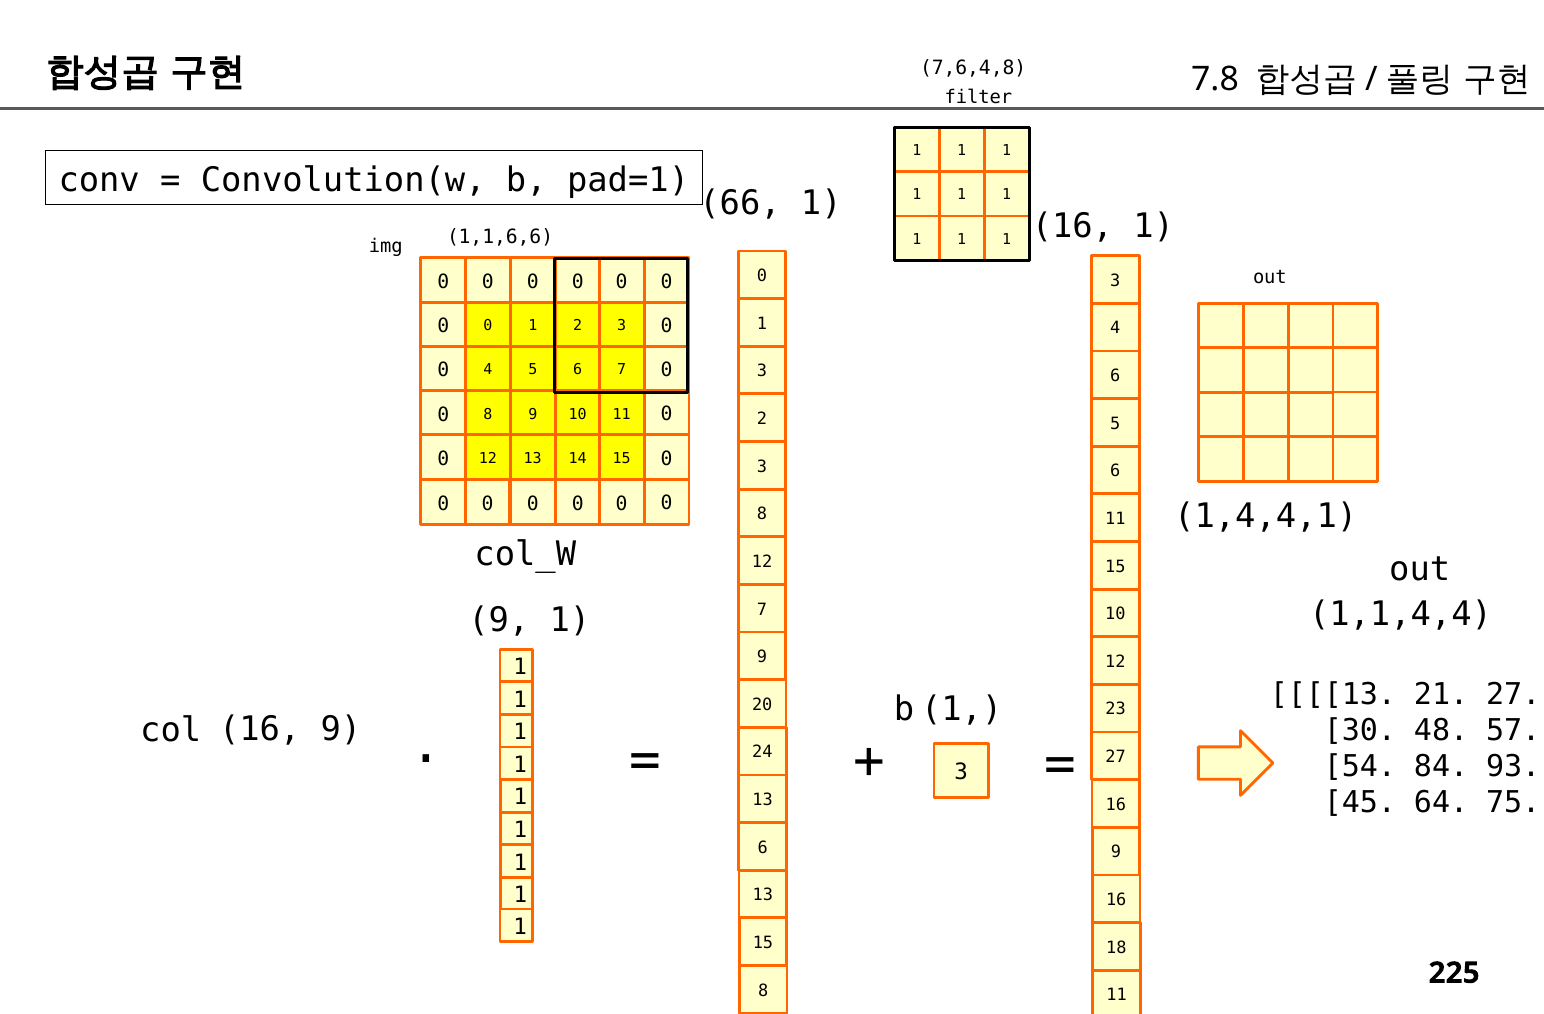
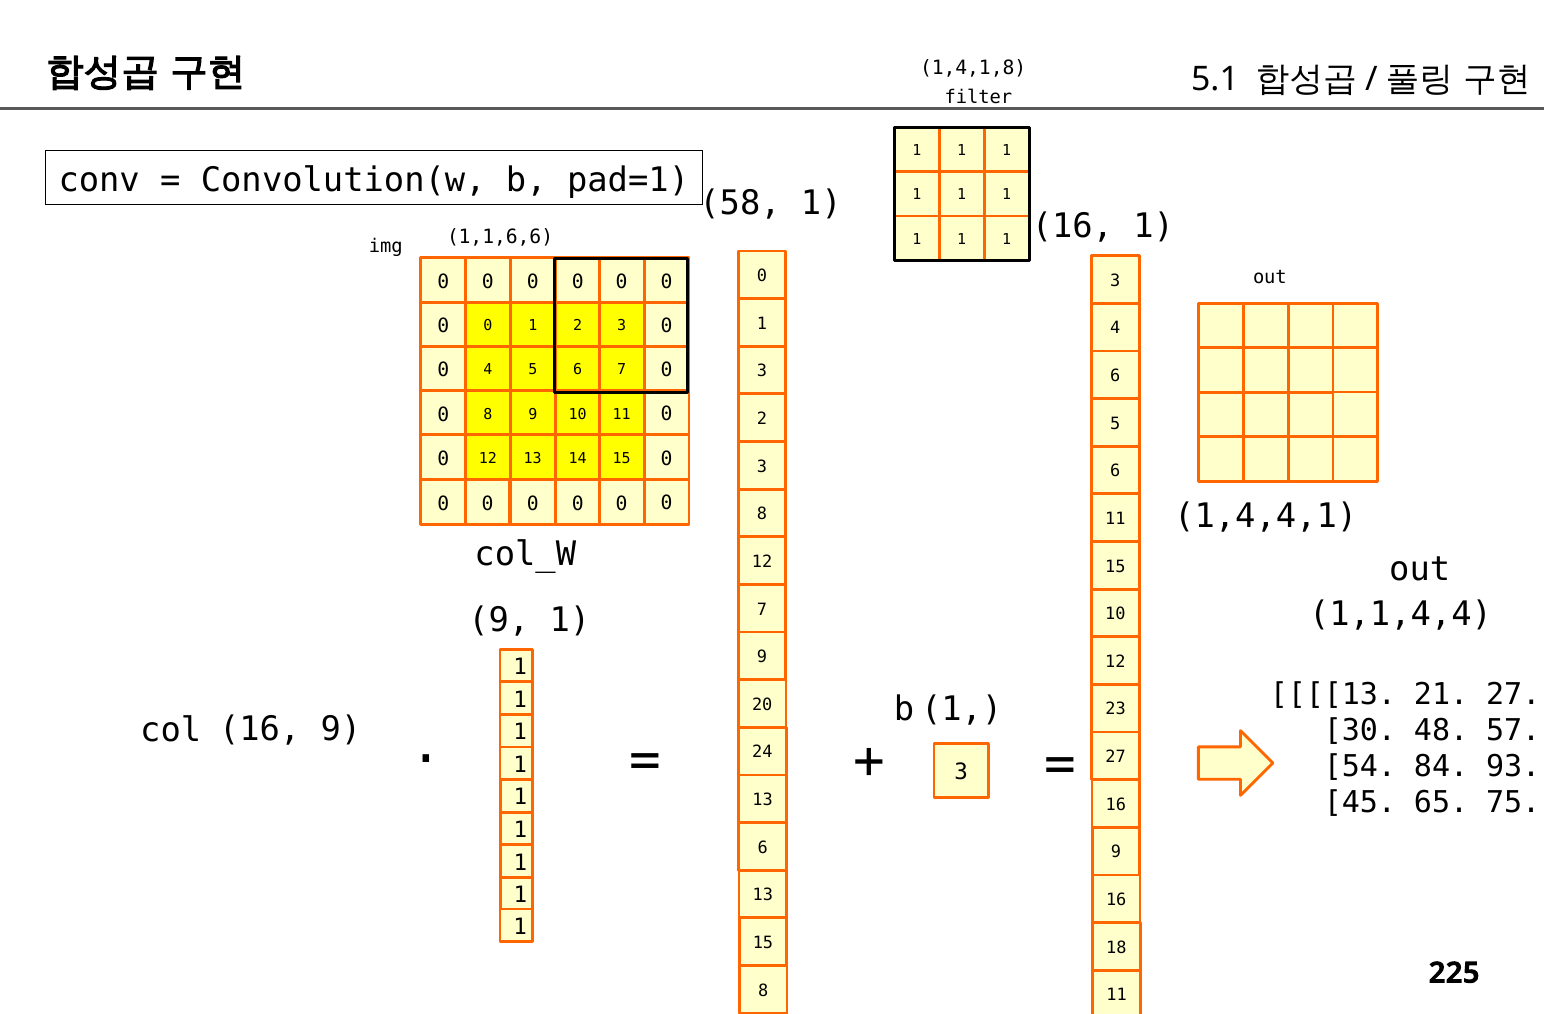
7,6,4,8: 7,6,4,8 -> 1,4,1,8 (973, 68)
7.8: 7.8 -> 5.1 (1215, 79)
66: 66 -> 58 (740, 203)
64: 64 -> 65 (1441, 803)
